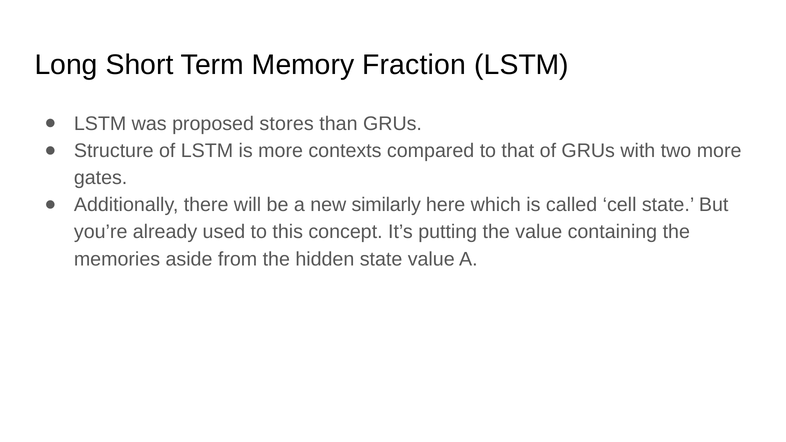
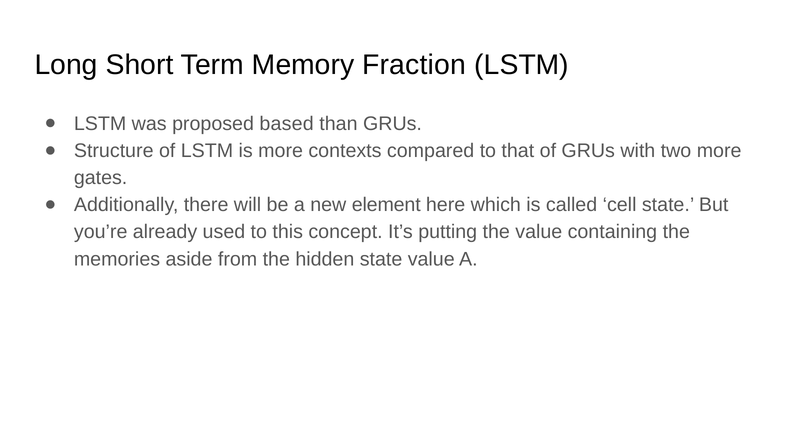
stores: stores -> based (287, 124)
similarly: similarly -> element (386, 205)
